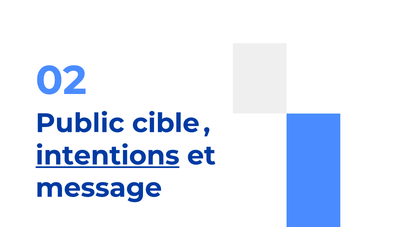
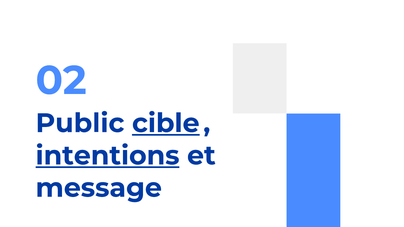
cible underline: none -> present (166, 123)
